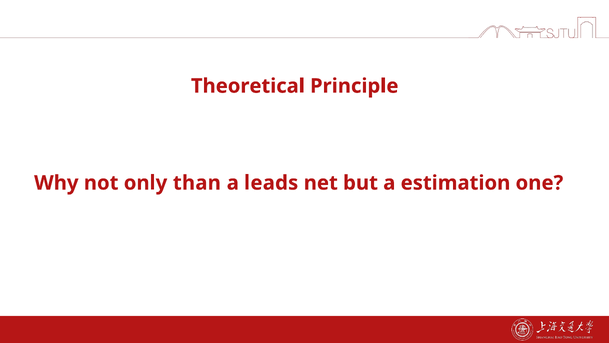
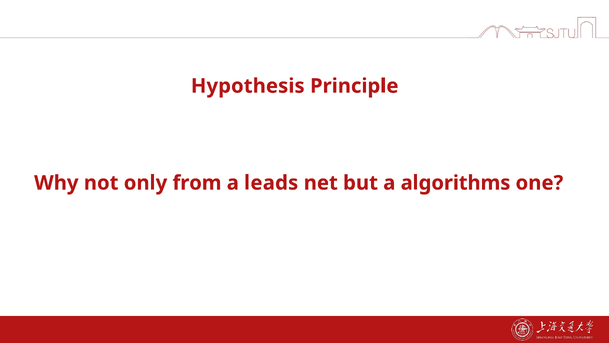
Theoretical: Theoretical -> Hypothesis (248, 86)
than: than -> from (197, 183)
estimation: estimation -> algorithms (456, 183)
